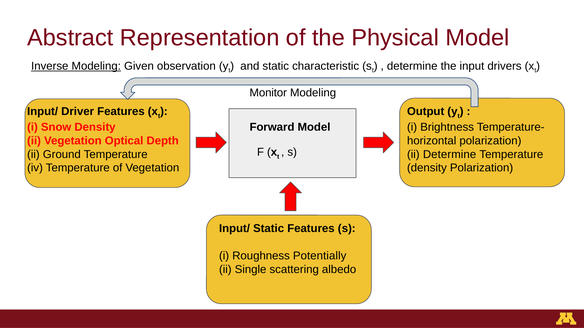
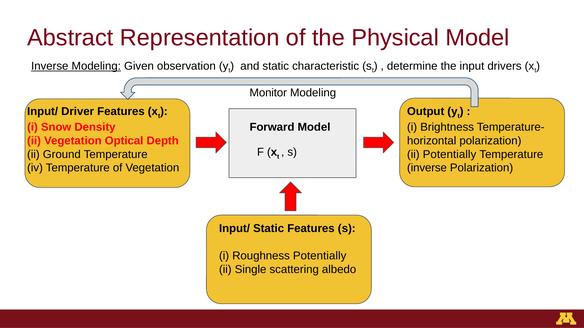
ii Determine: Determine -> Potentially (450, 155)
density: density -> inverse (427, 168)
